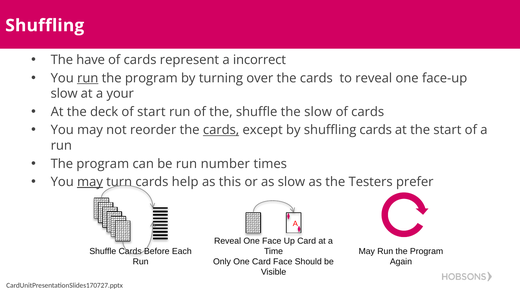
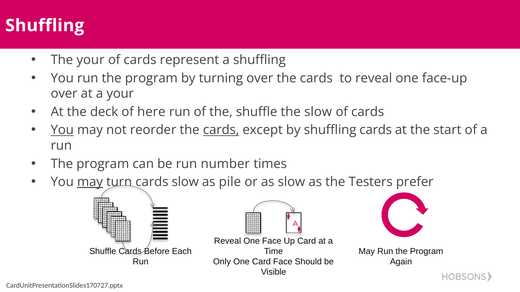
The have: have -> your (90, 60)
a incorrect: incorrect -> shuffling (259, 60)
run underline: present -> none (88, 78)
slow: slow -> over (64, 94)
of start: start -> here (151, 112)
You underline: none -> present (62, 130)
help: help -> slow (185, 182)
this: this -> pile (230, 182)
